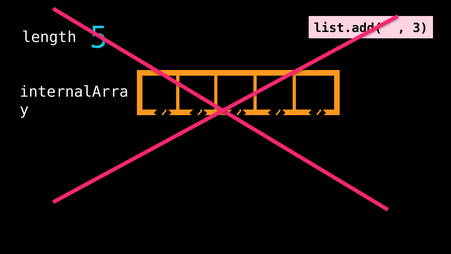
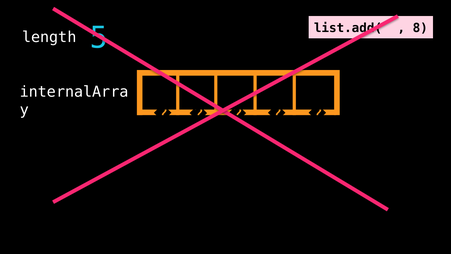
3: 3 -> 8 (420, 28)
